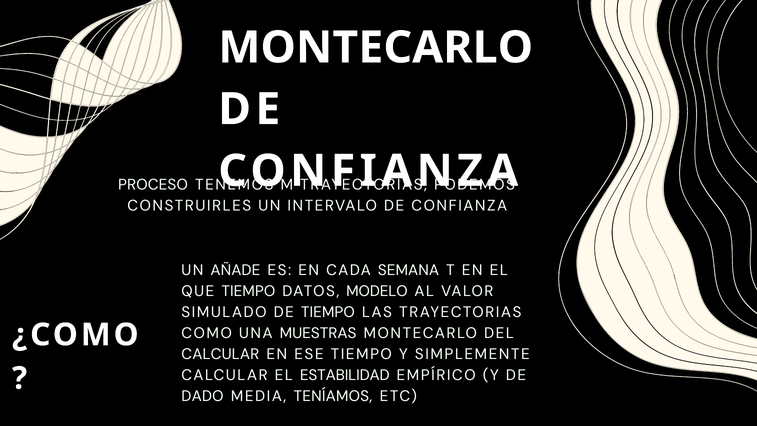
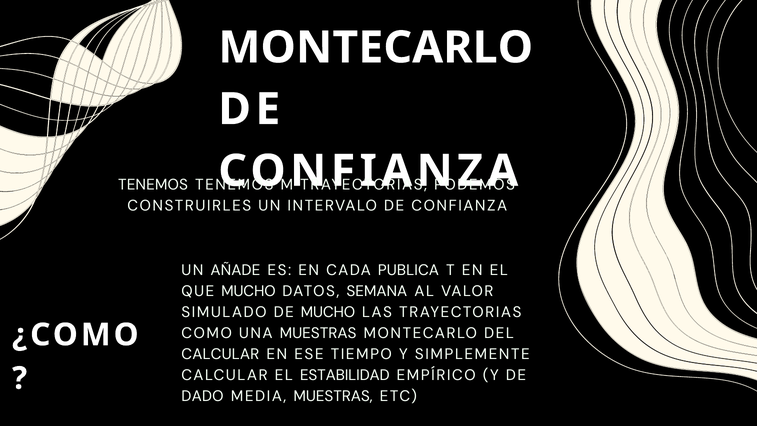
PROCESO: PROCESO -> TENEMOS (153, 185)
SEMANA: SEMANA -> PUBLICA (408, 270)
QUE TIEMPO: TIEMPO -> MUCHO (248, 291)
MODELO: MODELO -> SEMANA (377, 291)
DE TIEMPO: TIEMPO -> MUCHO (328, 312)
MEDIA TENÍAMOS: TENÍAMOS -> MUESTRAS (333, 396)
